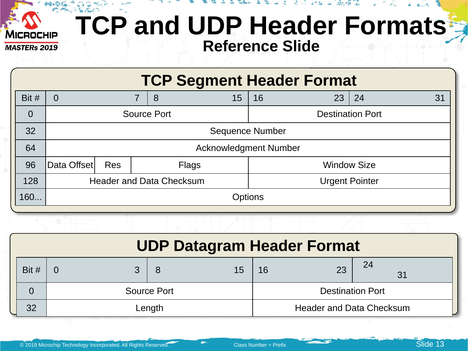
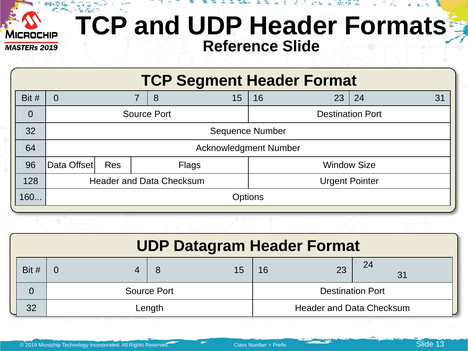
3: 3 -> 4 (137, 270)
